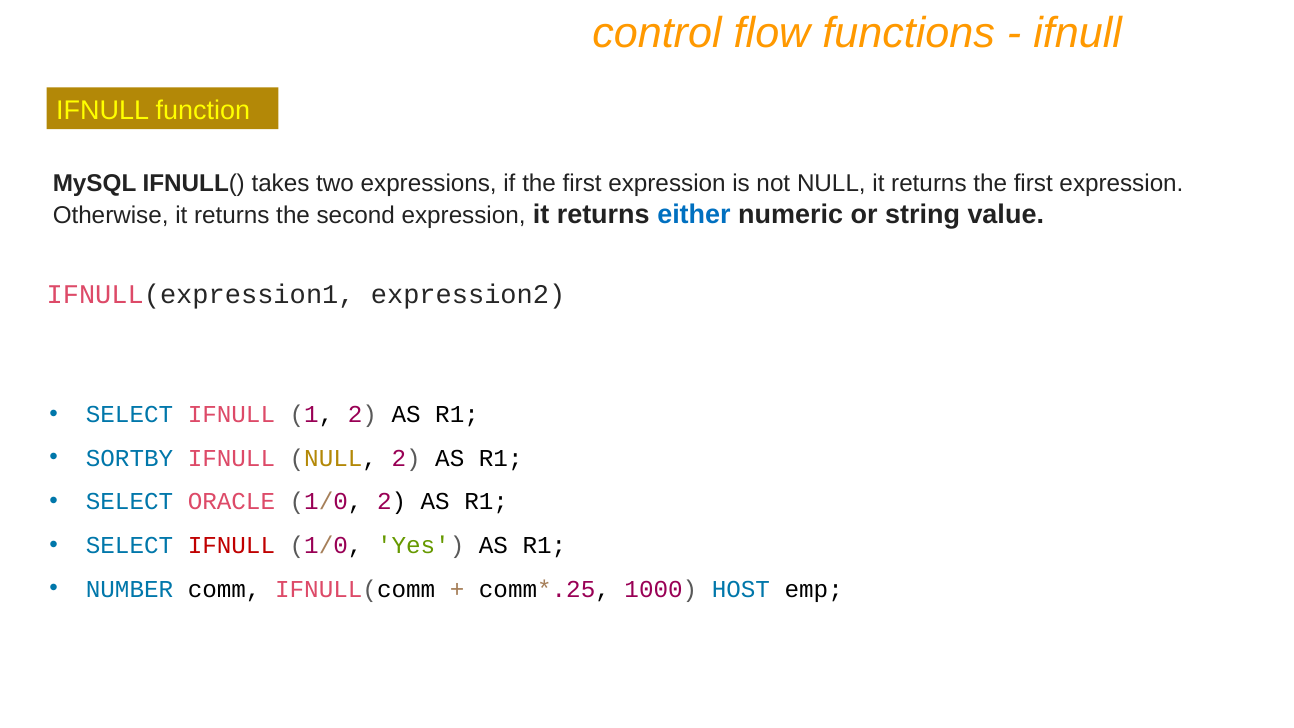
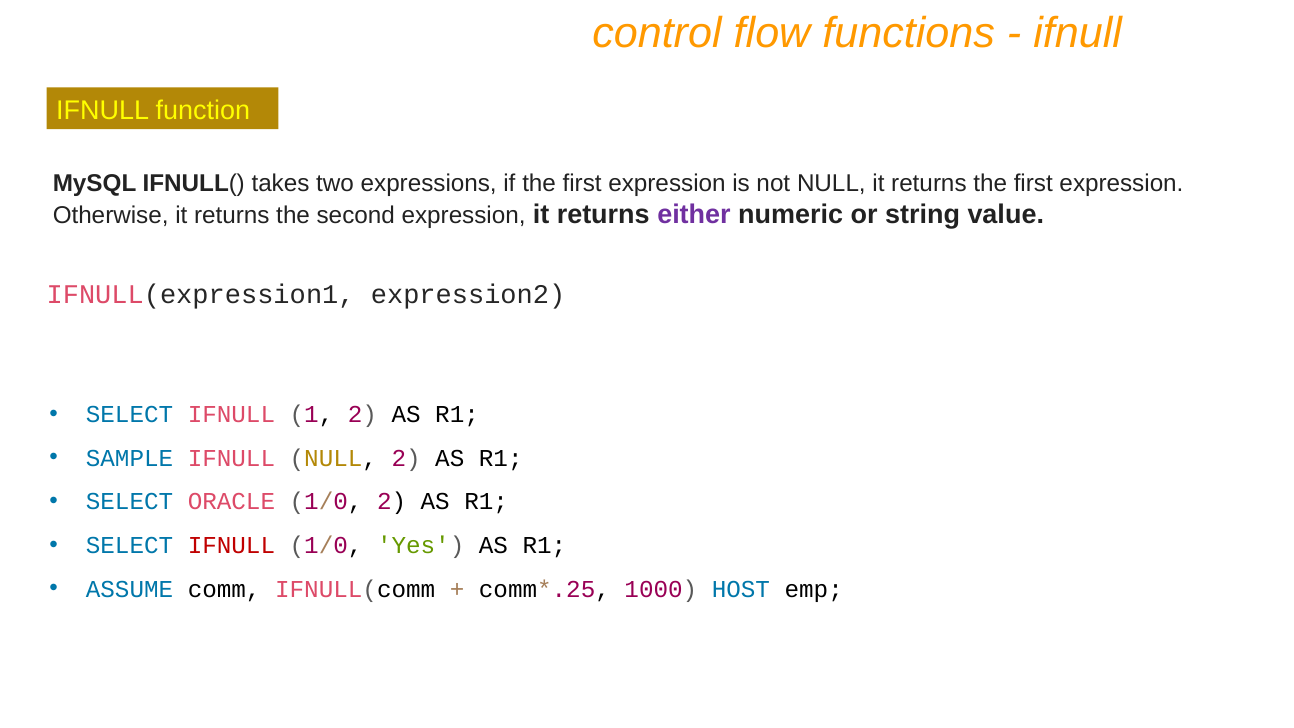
either colour: blue -> purple (694, 214)
SORTBY: SORTBY -> SAMPLE (130, 458)
NUMBER: NUMBER -> ASSUME (130, 589)
